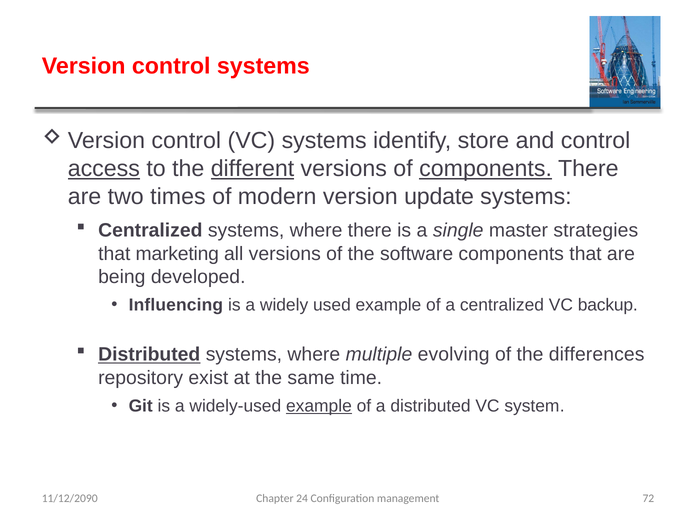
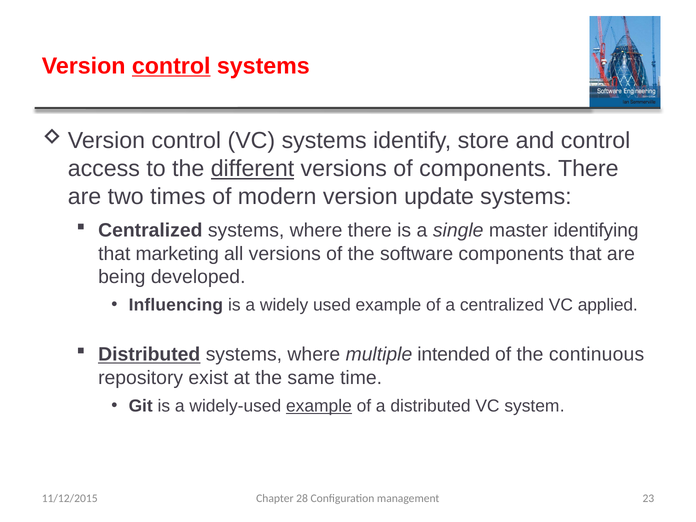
control underline: none -> present (171, 66)
access underline: present -> none (104, 169)
components underline: present -> none (486, 169)
strategies: strategies -> identifying (596, 230)
backup: backup -> applied (608, 305)
evolving: evolving -> intended (454, 355)
differences: differences -> continuous (597, 355)
24: 24 -> 28 (302, 498)
72: 72 -> 23 (648, 498)
11/12/2090: 11/12/2090 -> 11/12/2015 (70, 499)
